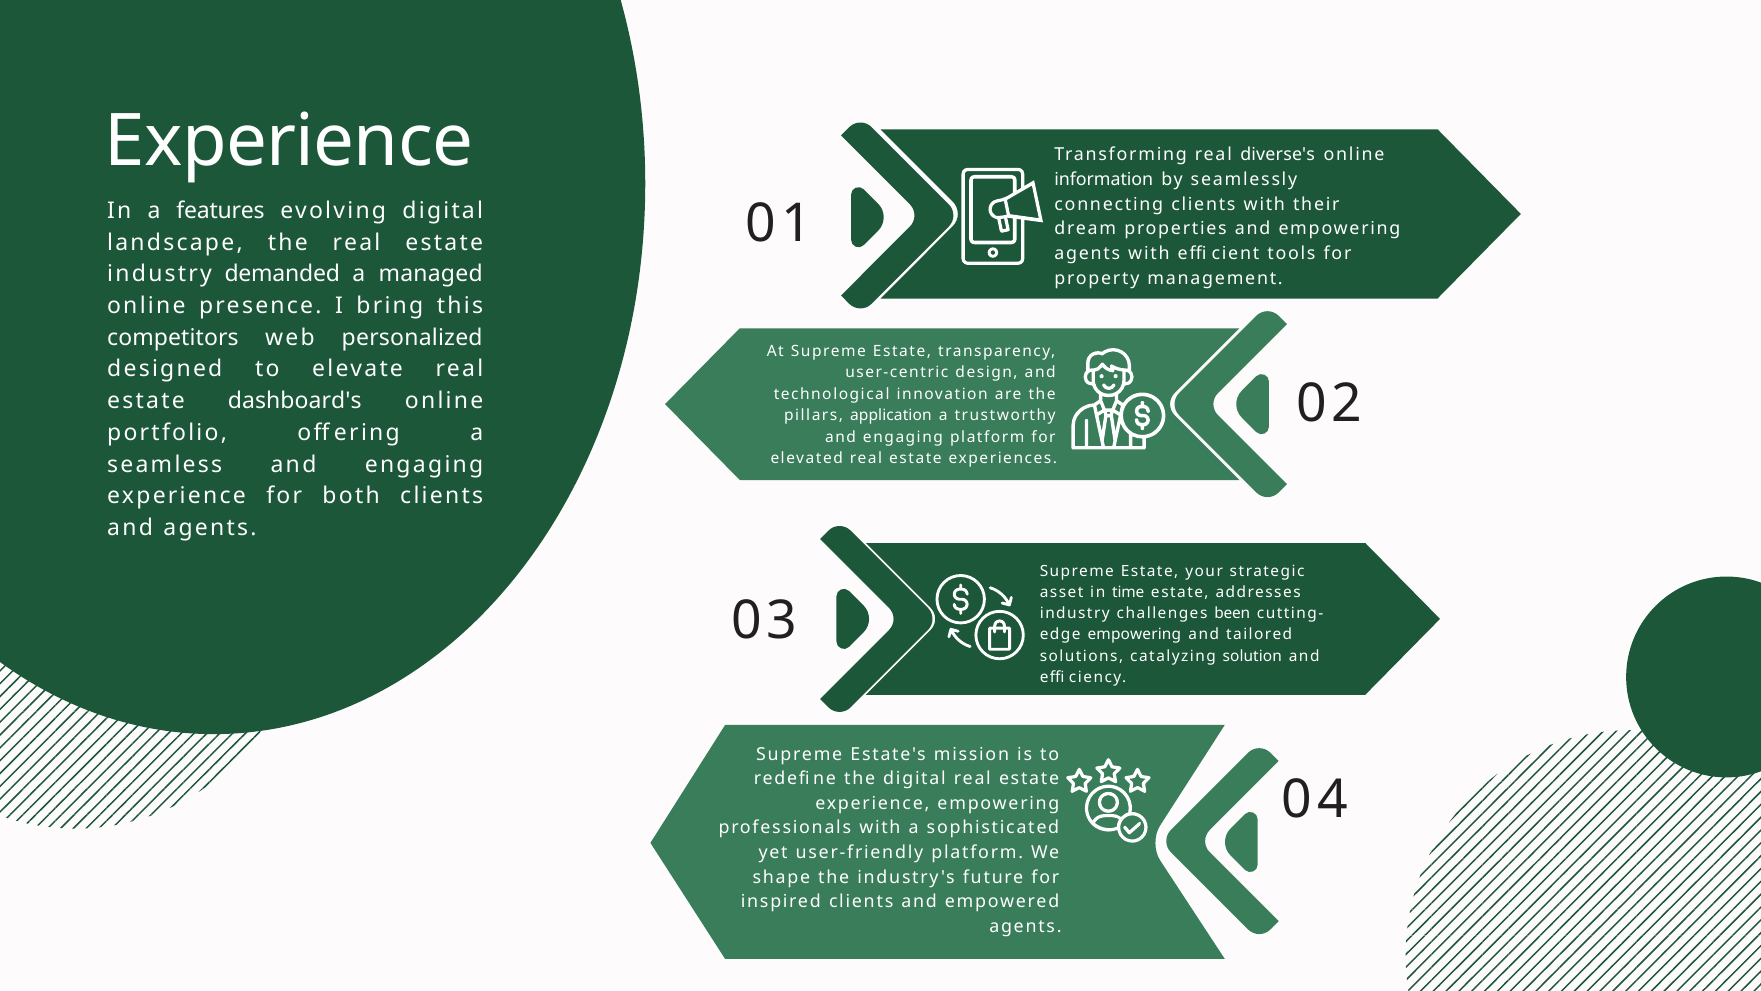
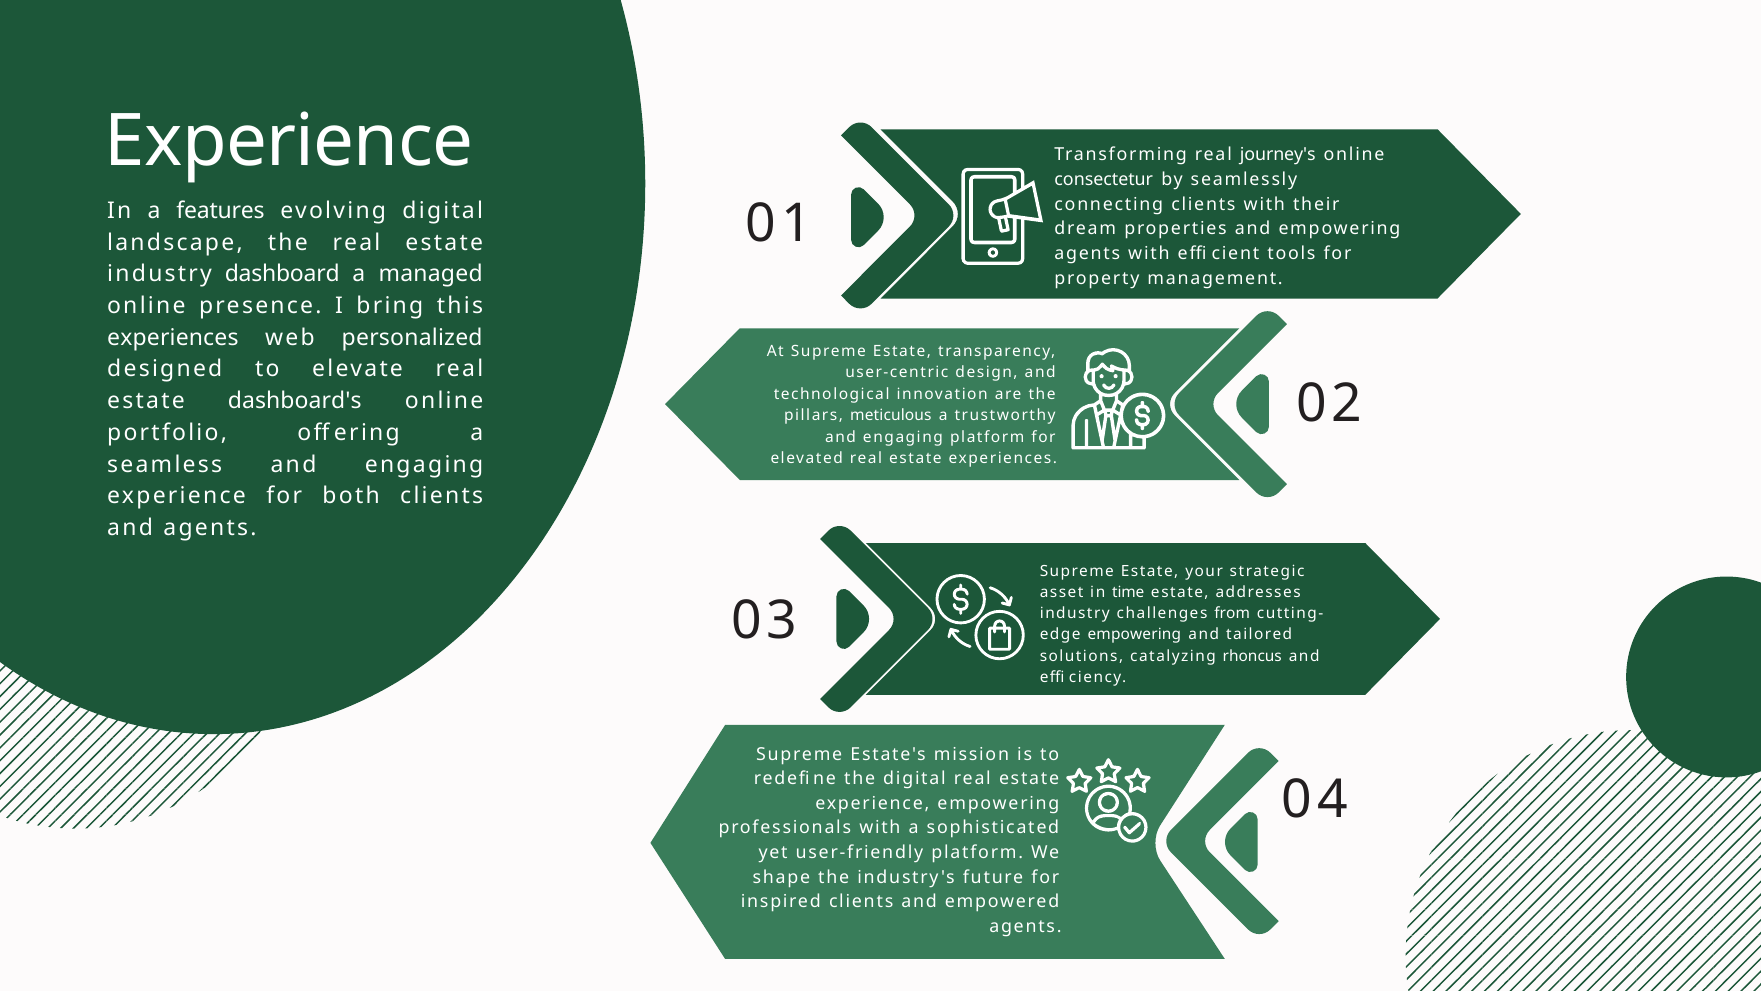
diverse's: diverse's -> journey's (1278, 155)
information: information -> consectetur (1104, 180)
demanded: demanded -> dashboard (282, 274)
competitors: competitors -> experiences (173, 337)
application: application -> meticulous (891, 415)
been: been -> from (1232, 613)
solution: solution -> rhoncus (1252, 656)
